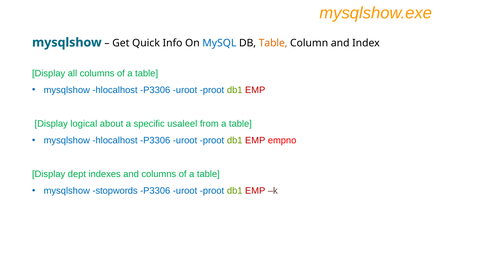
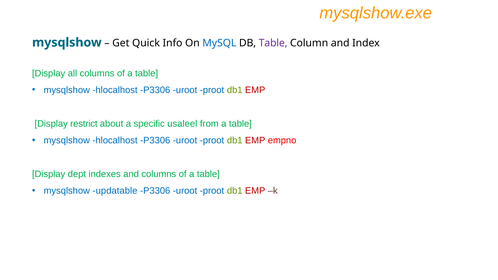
Table colour: orange -> purple (273, 43)
logical: logical -> restrict (84, 124)
stopwords: stopwords -> updatable (115, 191)
